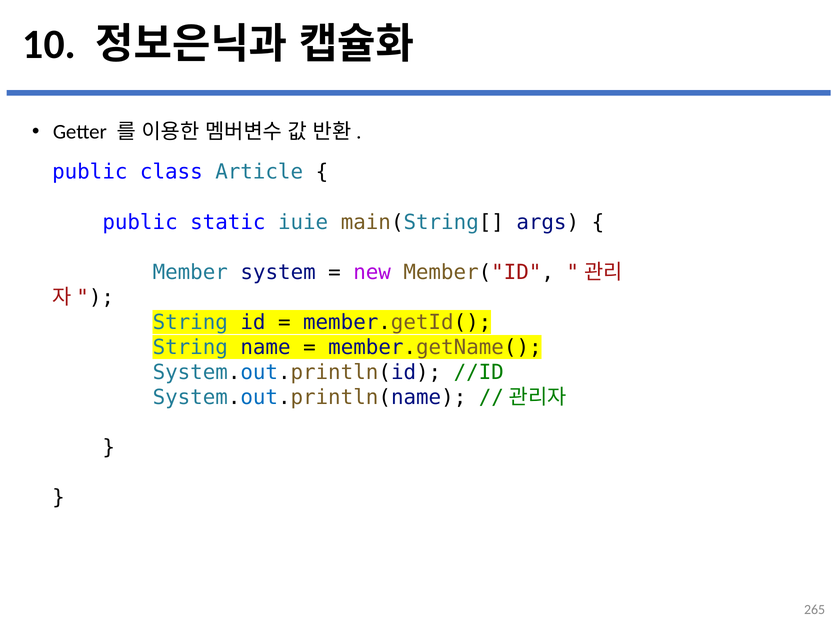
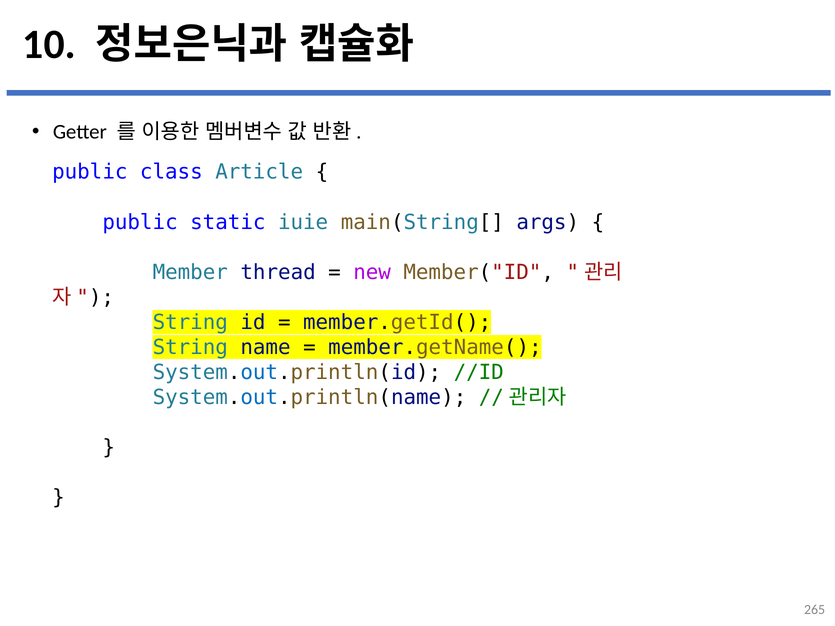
system: system -> thread (278, 272)
